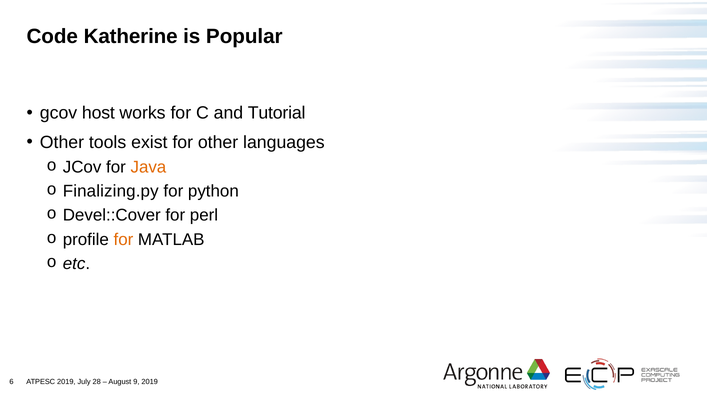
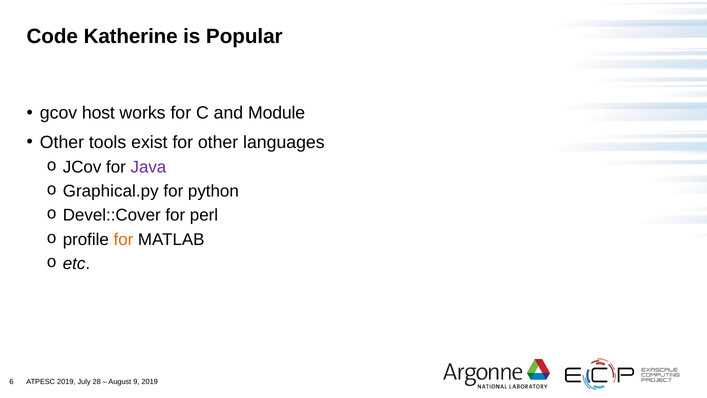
Tutorial: Tutorial -> Module (277, 113)
Java colour: orange -> purple (148, 167)
Finalizing.py: Finalizing.py -> Graphical.py (111, 191)
